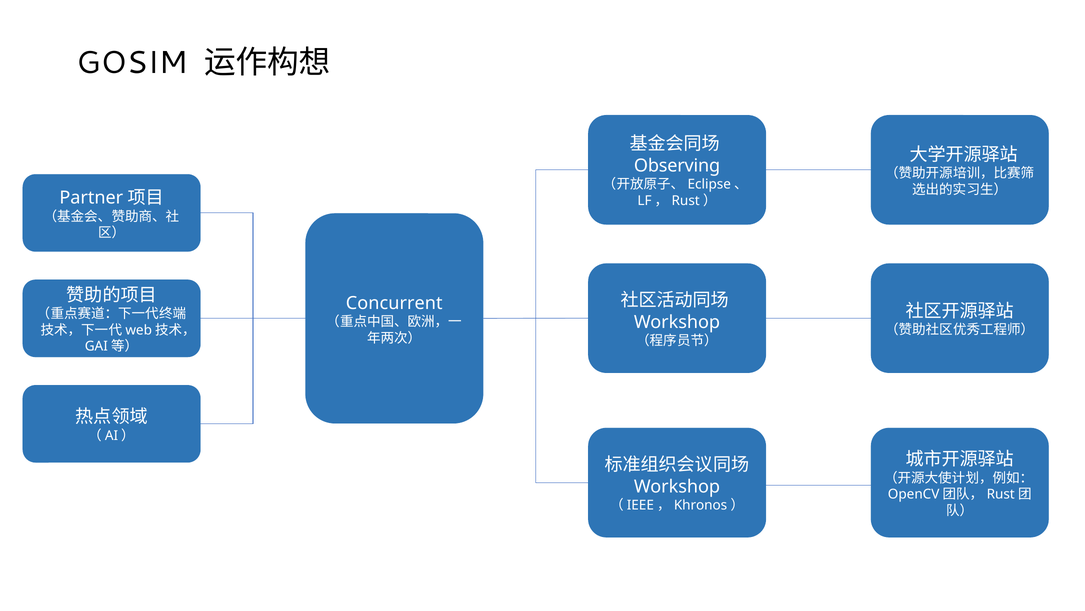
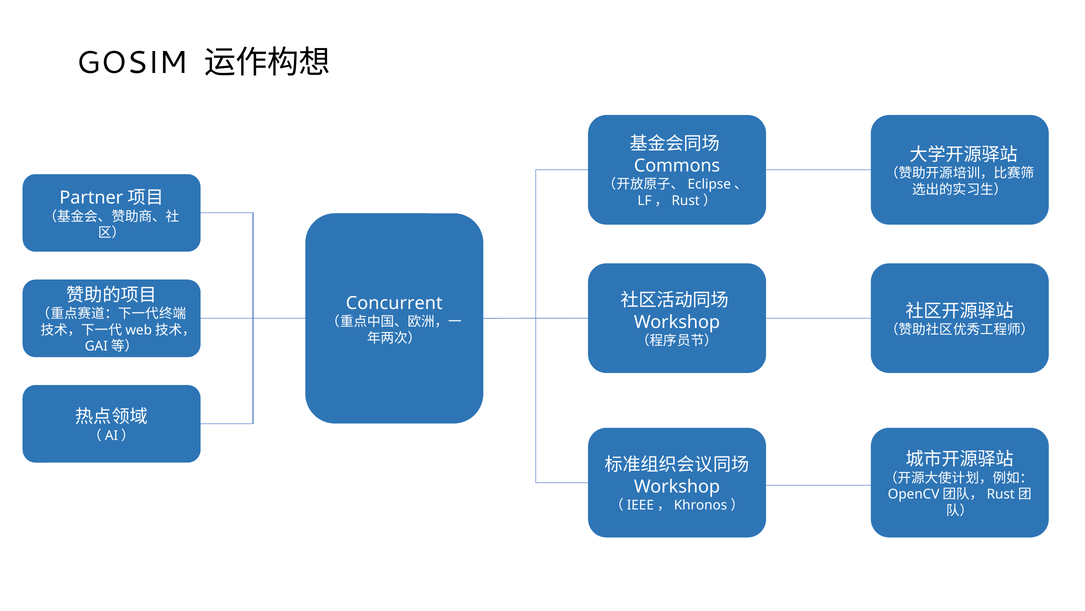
Observing: Observing -> Commons (677, 165)
